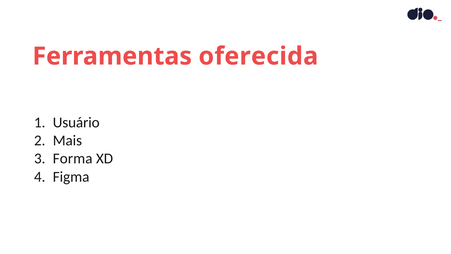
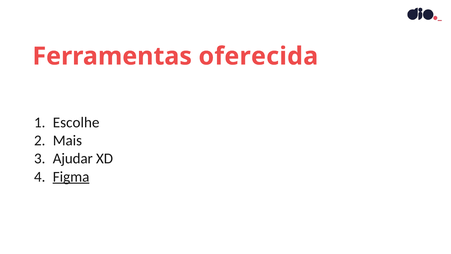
Usuário: Usuário -> Escolhe (76, 122)
Forma: Forma -> Ajudar (73, 158)
Figma underline: none -> present (71, 177)
